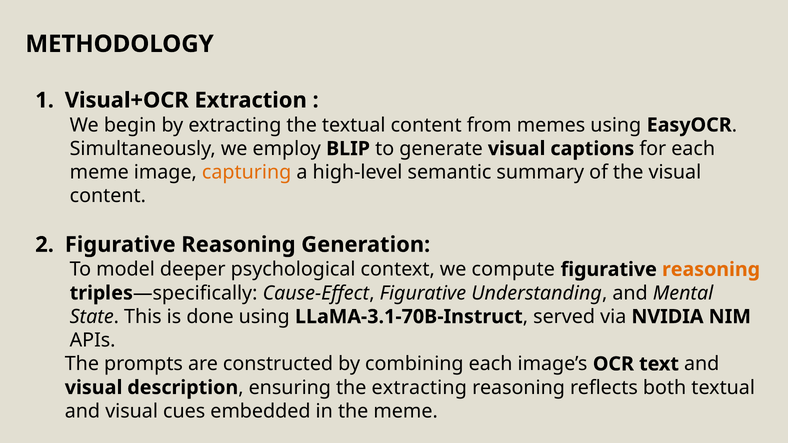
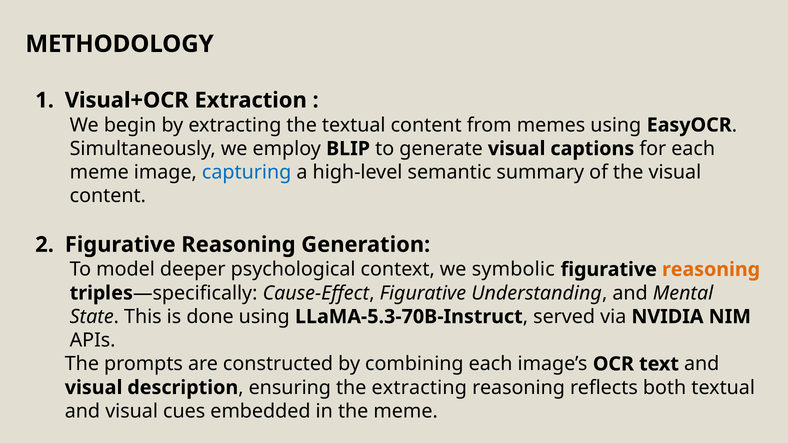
capturing colour: orange -> blue (247, 172)
compute: compute -> symbolic (513, 270)
LLaMA-3.1-70B-Instruct: LLaMA-3.1-70B-Instruct -> LLaMA-5.3-70B-Instruct (409, 317)
